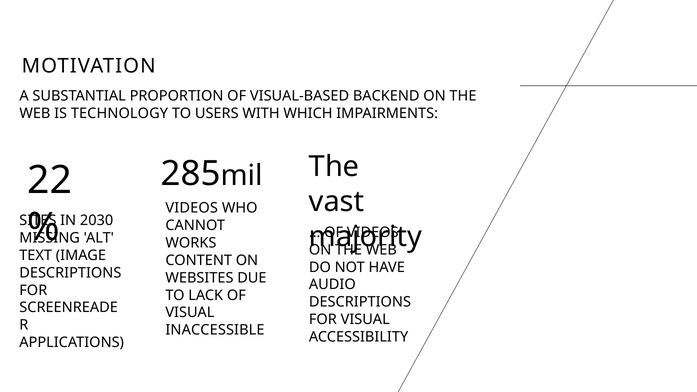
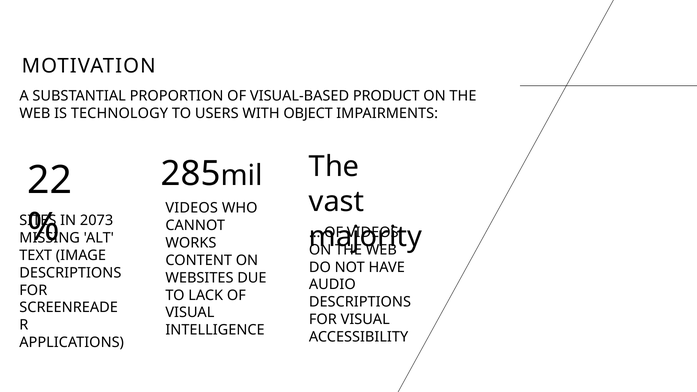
BACKEND: BACKEND -> PRODUCT (386, 96)
WHICH: WHICH -> OBJECT (308, 113)
2030: 2030 -> 2073 (97, 221)
INACCESSIBLE: INACCESSIBLE -> INTELLIGENCE (215, 330)
